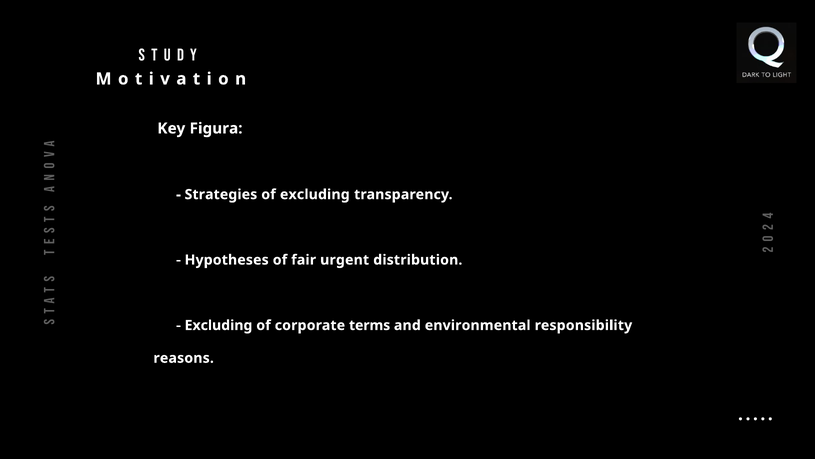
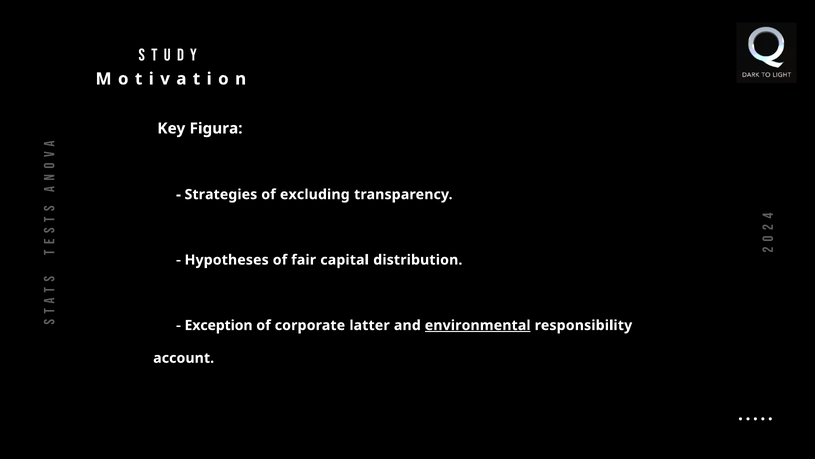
urgent: urgent -> capital (345, 260)
Excluding: Excluding -> Exception (219, 325)
terms: terms -> latter (369, 325)
environmental underline: none -> present (478, 325)
reasons: reasons -> account (184, 358)
